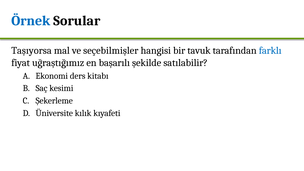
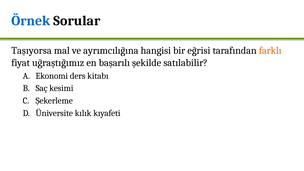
seçebilmişler: seçebilmişler -> ayrımcılığına (111, 51)
tavuk: tavuk -> eğrisi (199, 51)
farklı colour: blue -> orange (270, 51)
